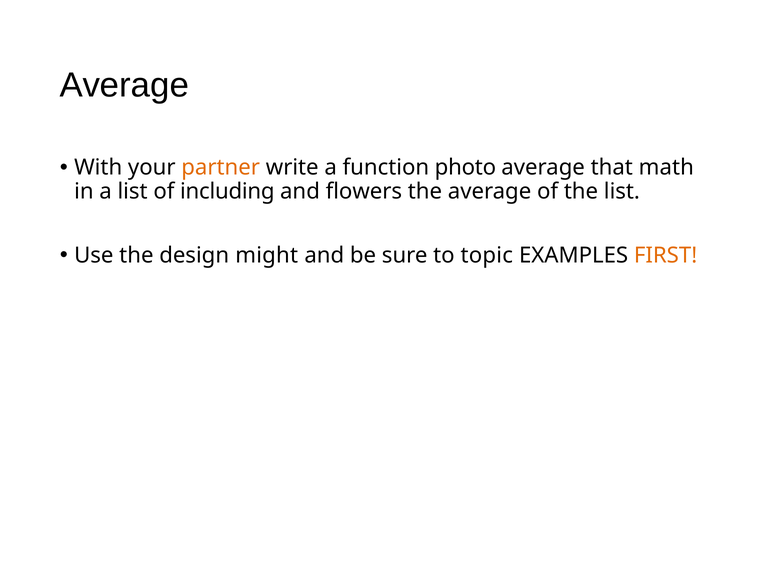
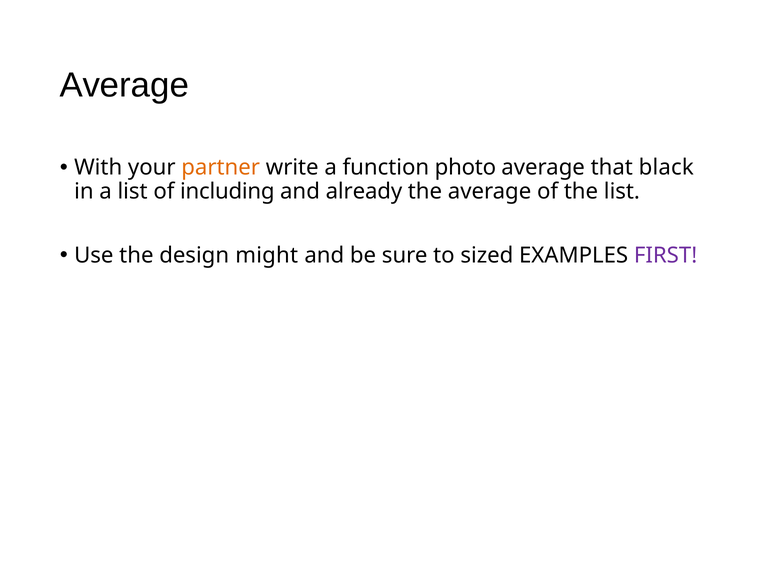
math: math -> black (666, 168)
flowers: flowers -> already (364, 192)
topic: topic -> sized (487, 255)
FIRST colour: orange -> purple (666, 255)
